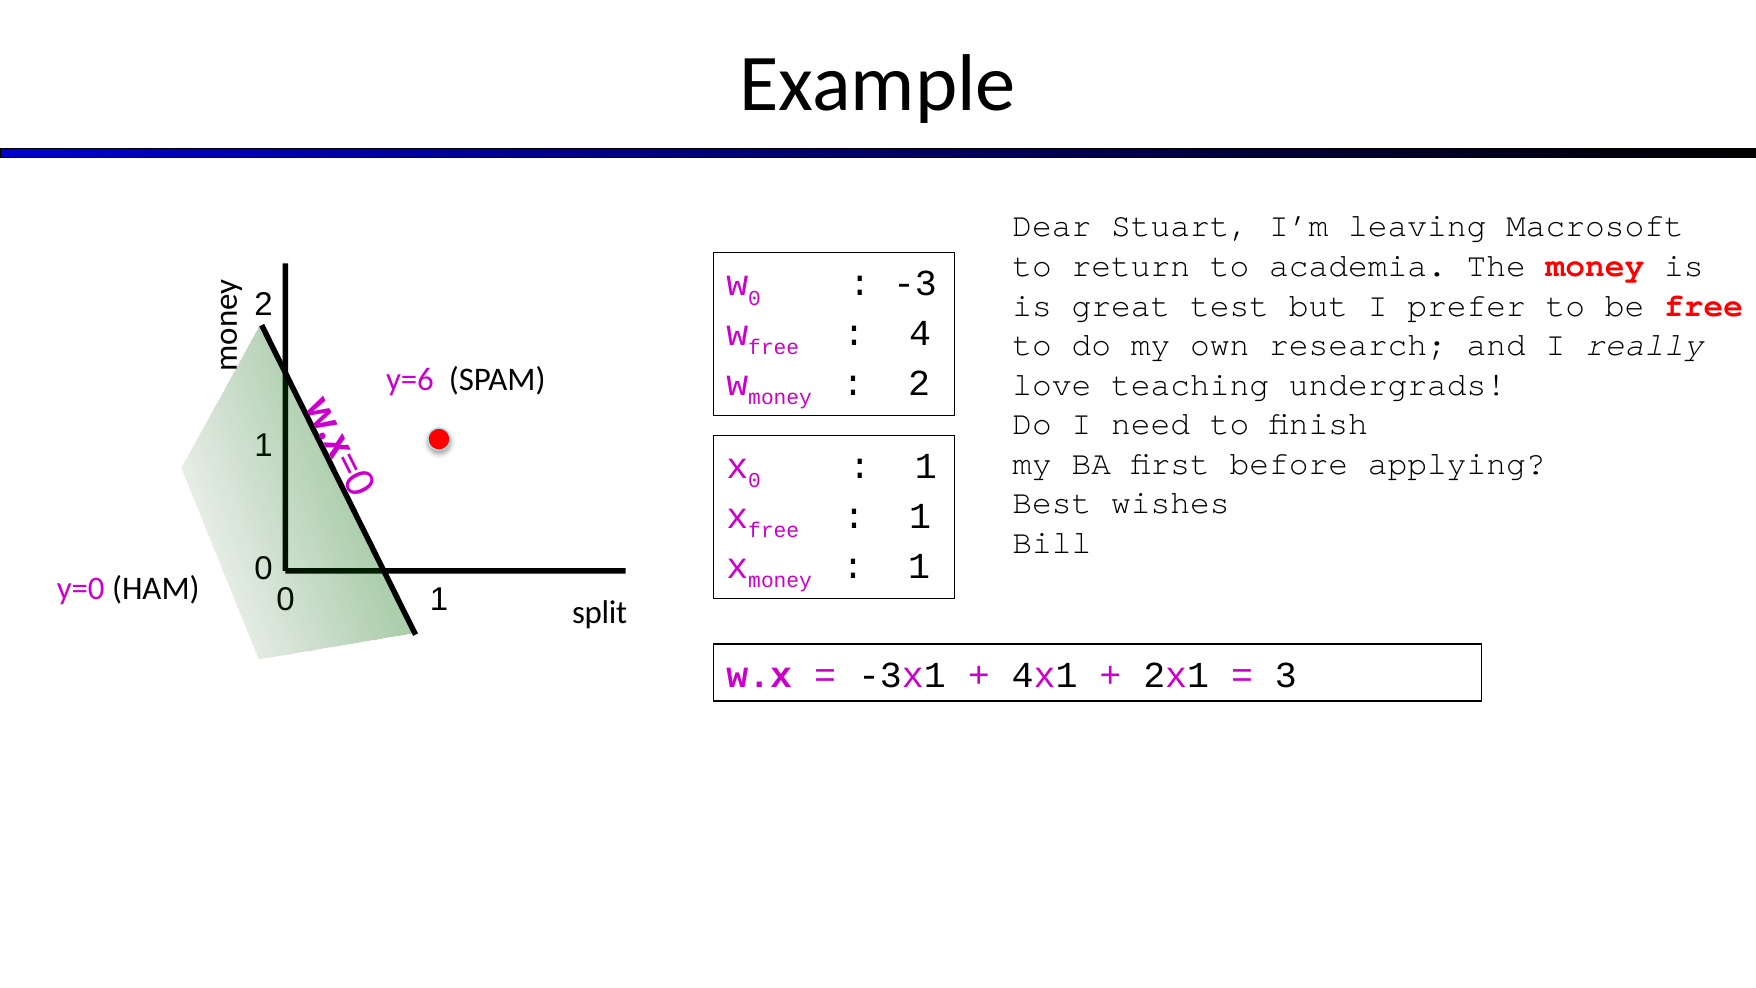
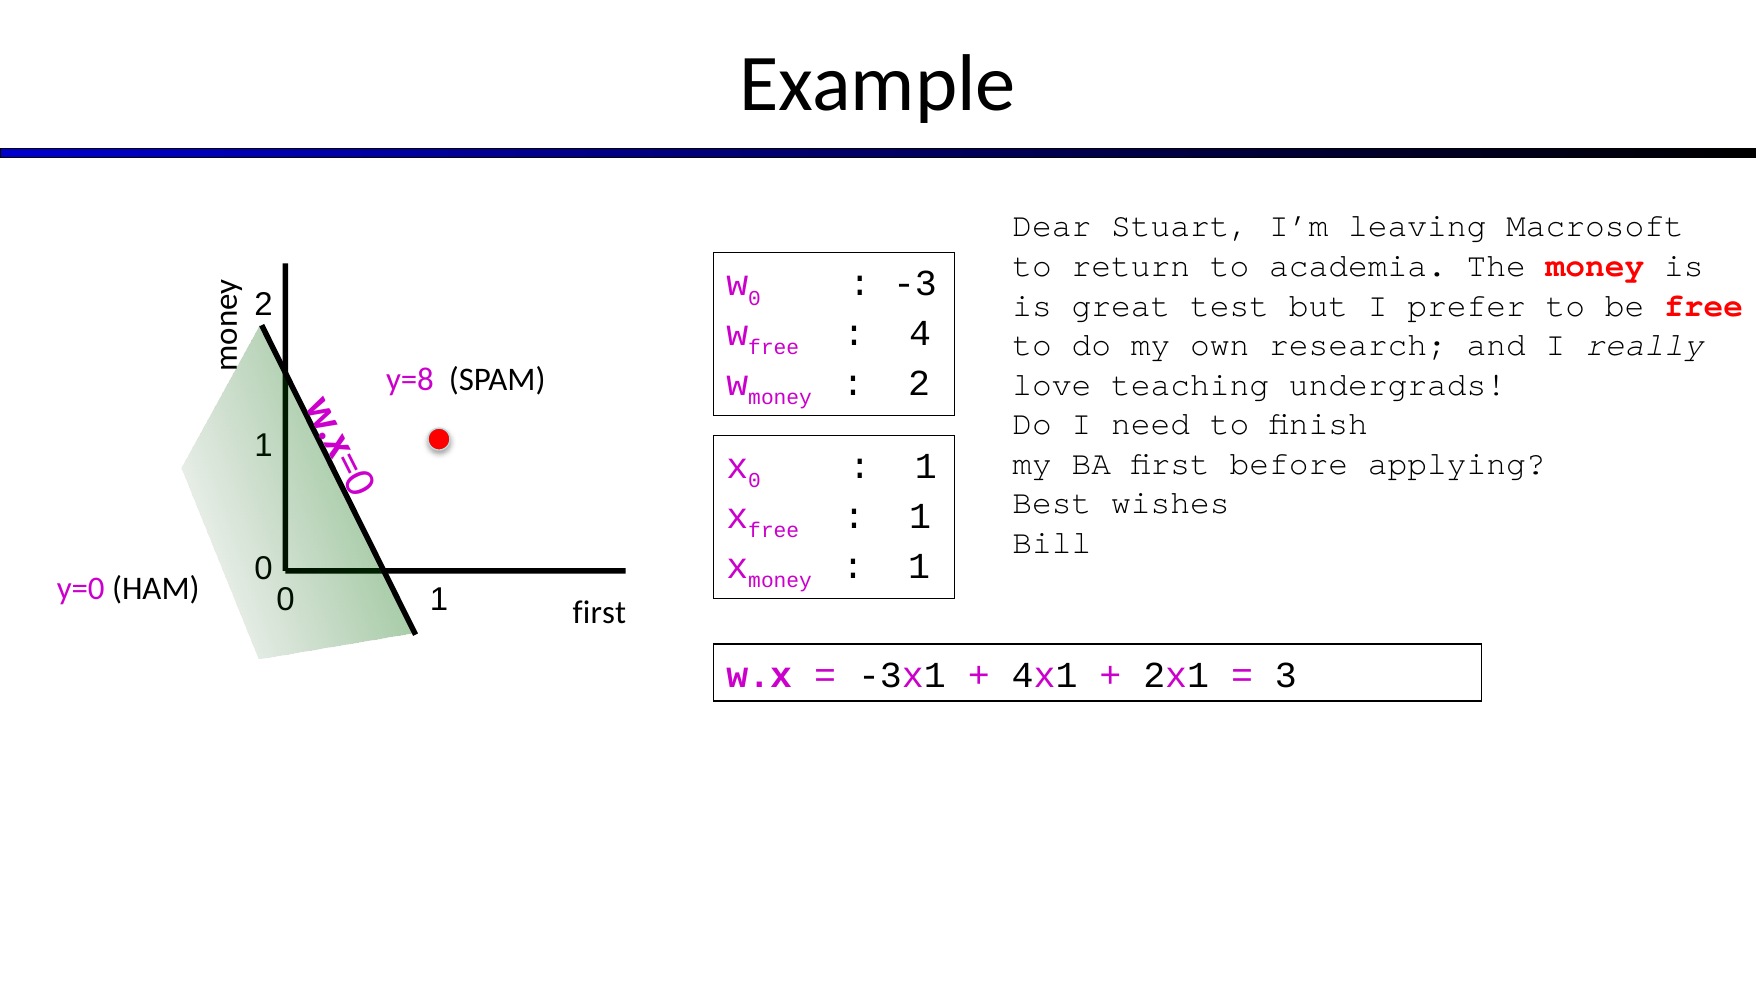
y=6: y=6 -> y=8 (410, 380)
split: split -> first (599, 612)
